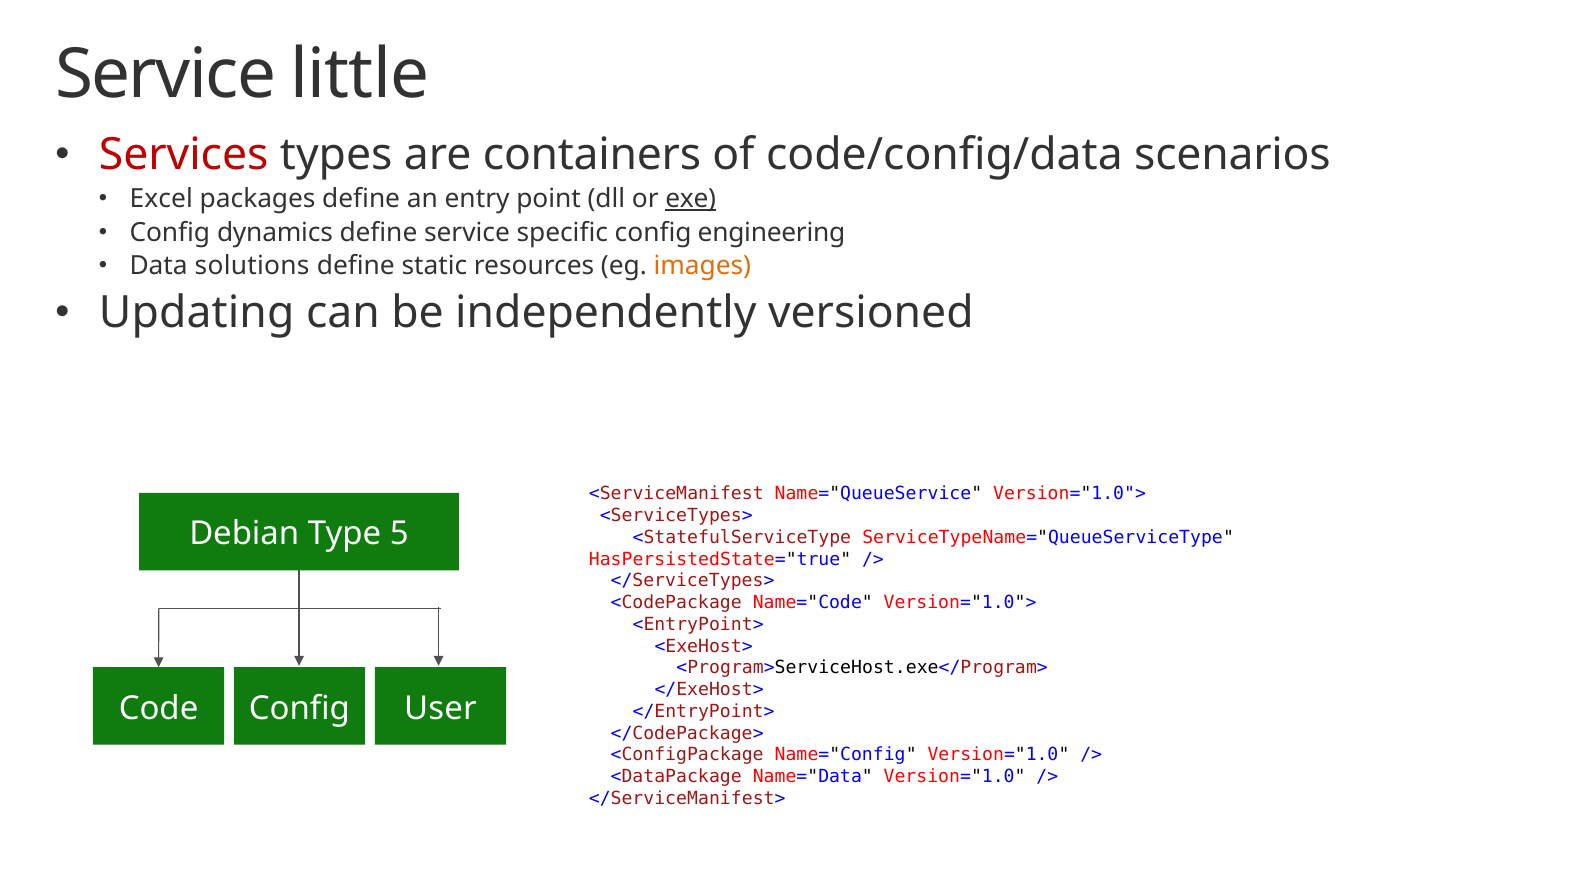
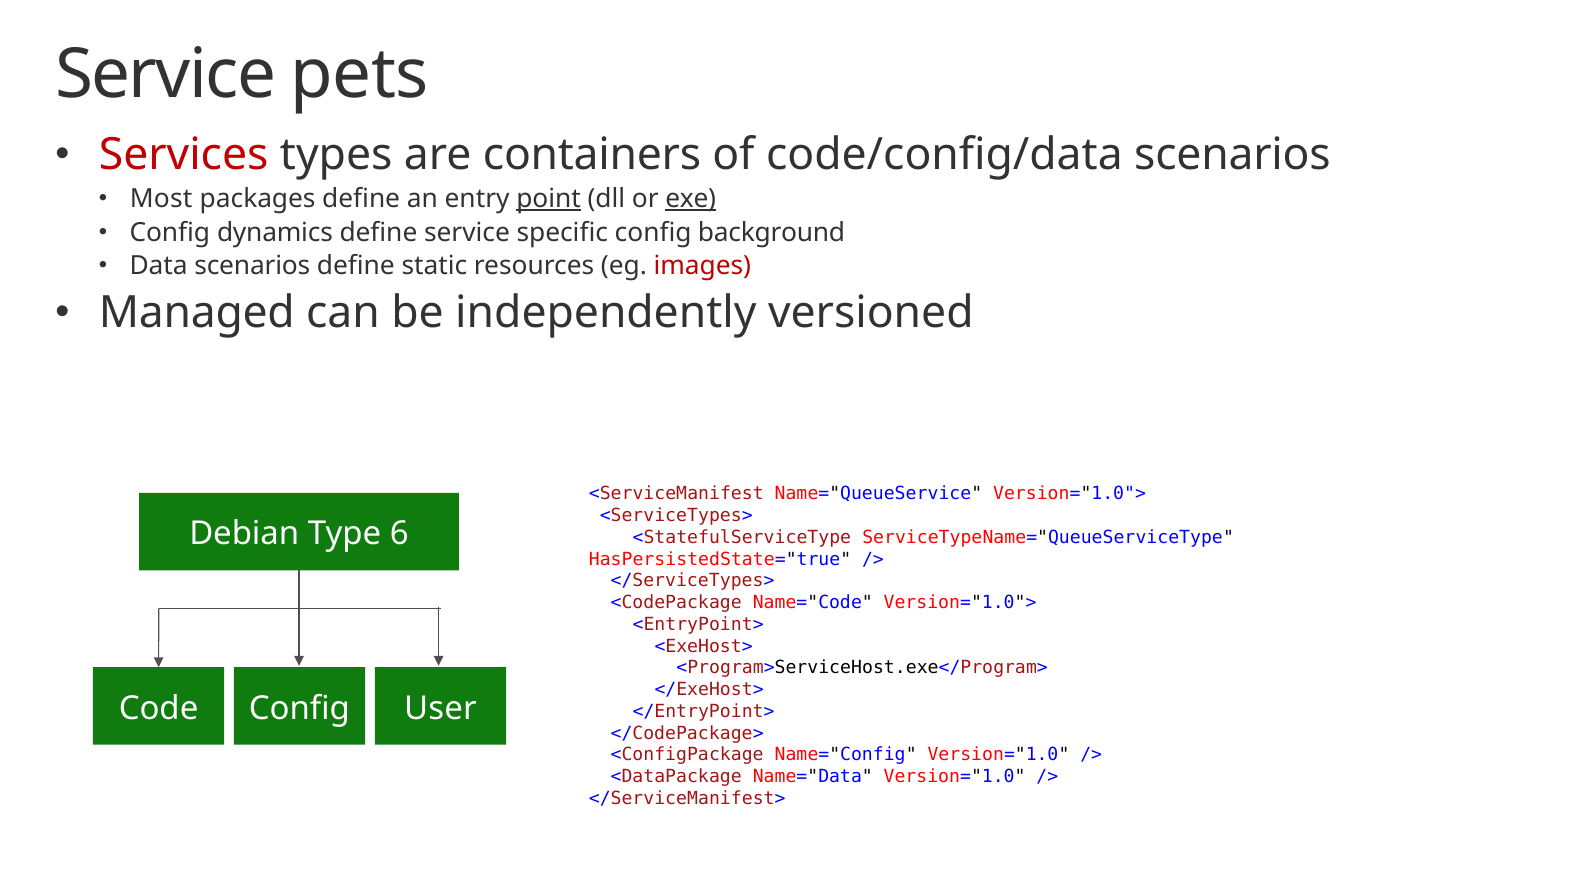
little: little -> pets (360, 75)
Excel: Excel -> Most (161, 199)
point underline: none -> present (549, 199)
engineering: engineering -> background (772, 233)
Data solutions: solutions -> scenarios (252, 266)
images colour: orange -> red (702, 266)
Updating: Updating -> Managed (197, 313)
5: 5 -> 6 (399, 534)
